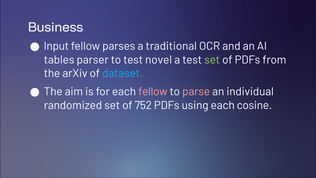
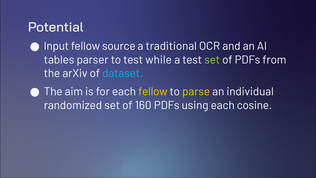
Business: Business -> Potential (56, 27)
parses: parses -> source (119, 46)
novel: novel -> while (159, 60)
fellow colour: pink -> yellow (153, 91)
parse colour: pink -> yellow (196, 91)
752: 752 -> 160 (143, 105)
